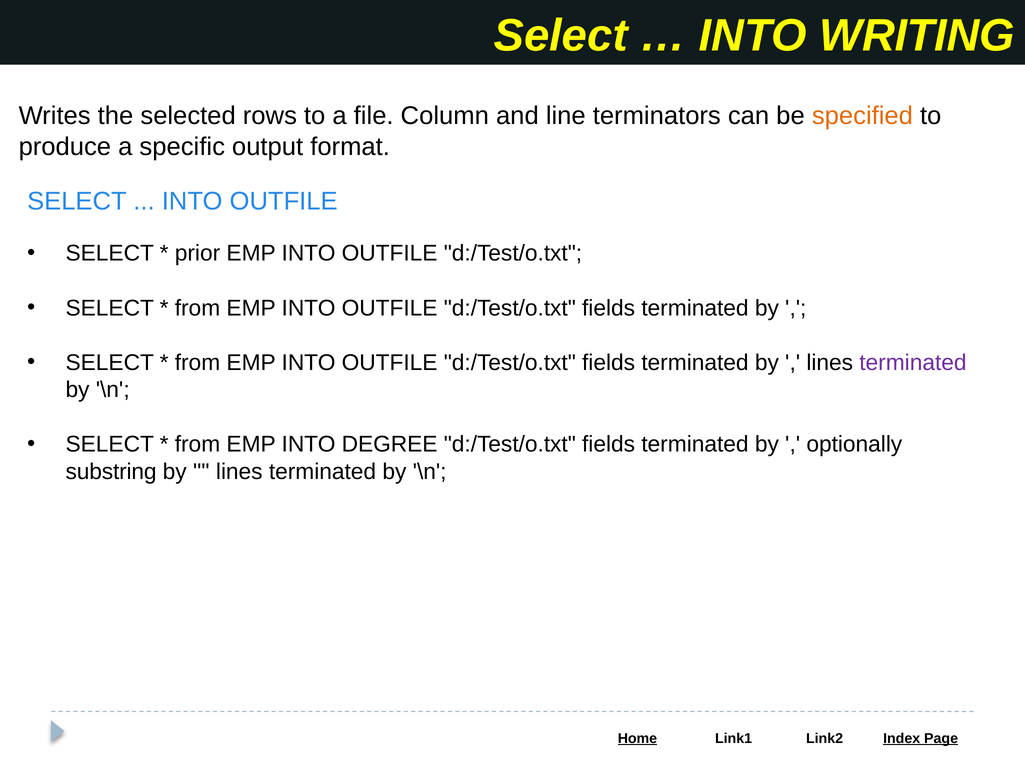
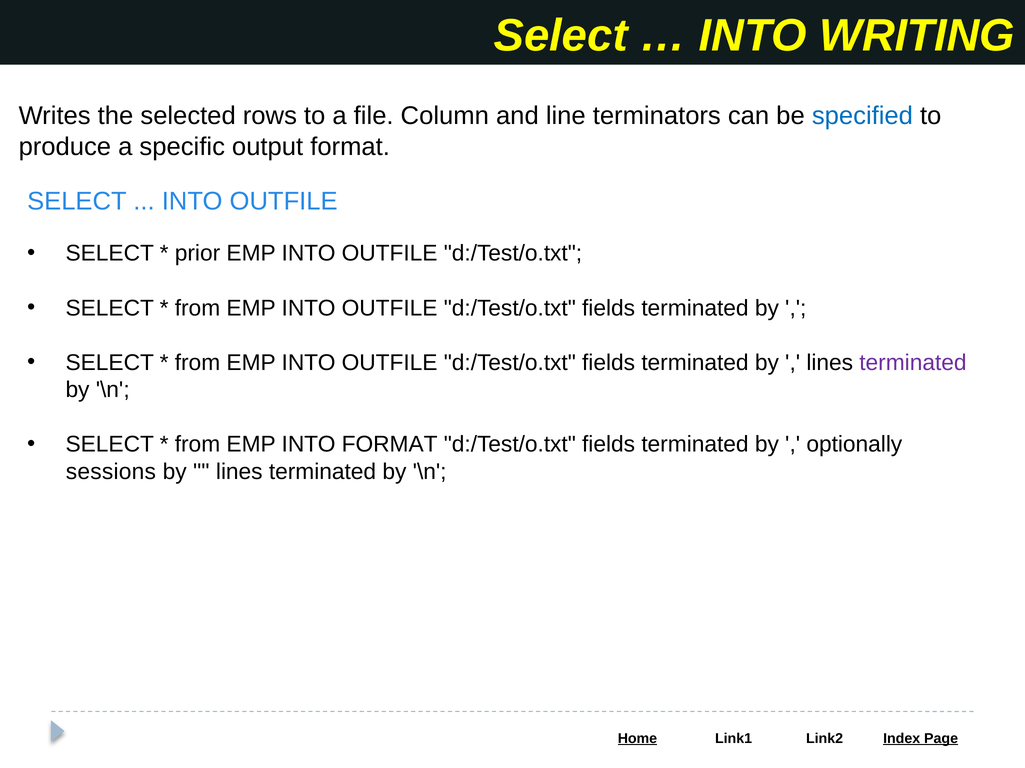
specified colour: orange -> blue (862, 116)
INTO DEGREE: DEGREE -> FORMAT (390, 445)
substring: substring -> sessions (111, 472)
